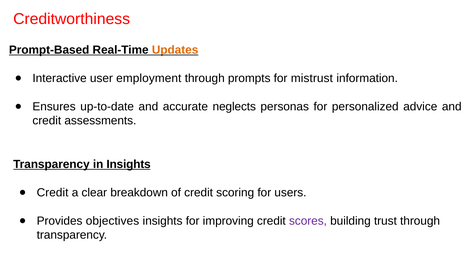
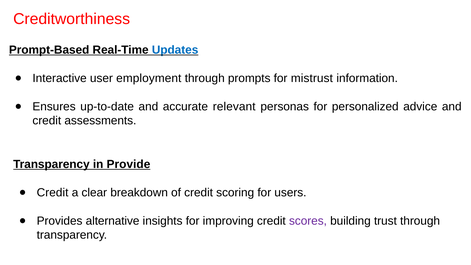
Updates colour: orange -> blue (175, 50)
neglects: neglects -> relevant (234, 106)
in Insights: Insights -> Provide (128, 164)
objectives: objectives -> alternative (113, 221)
